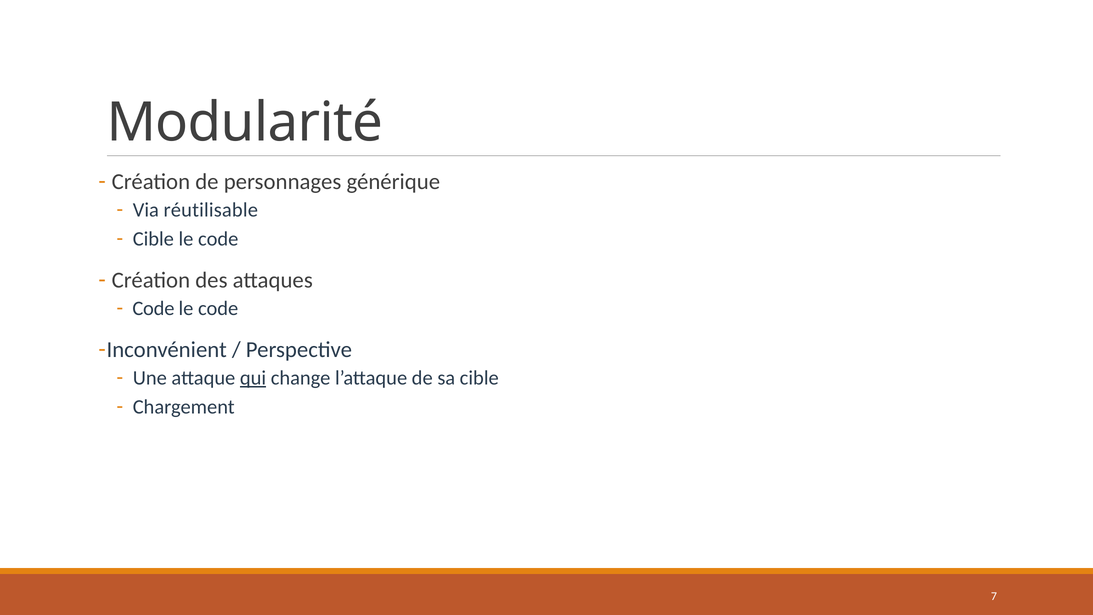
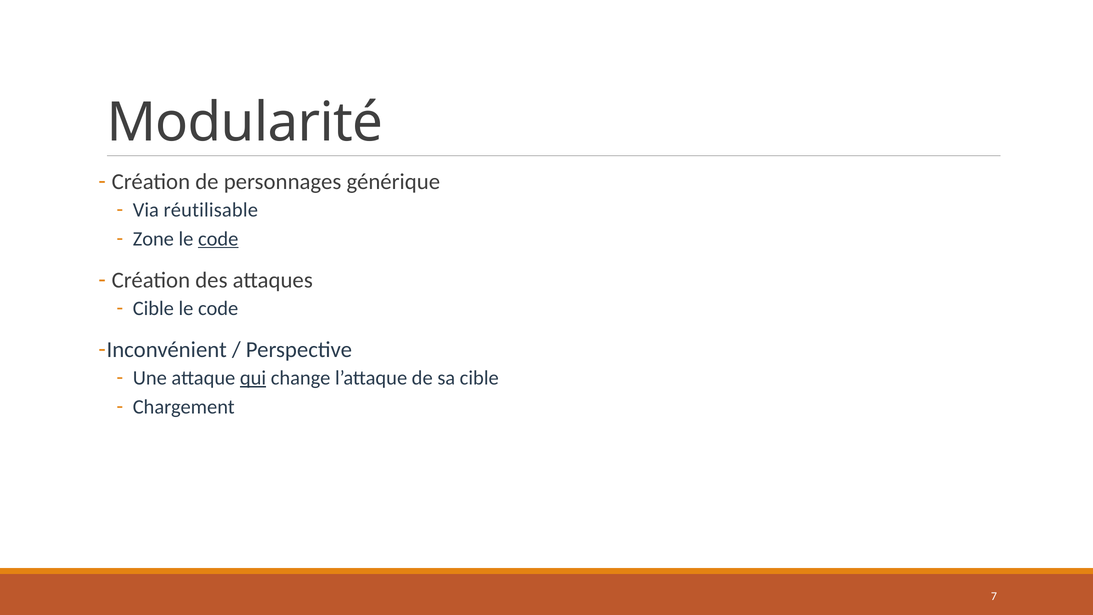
Cible: Cible -> Zone (153, 239)
code underline: none -> present (218, 239)
Code: Code -> Cible (153, 308)
